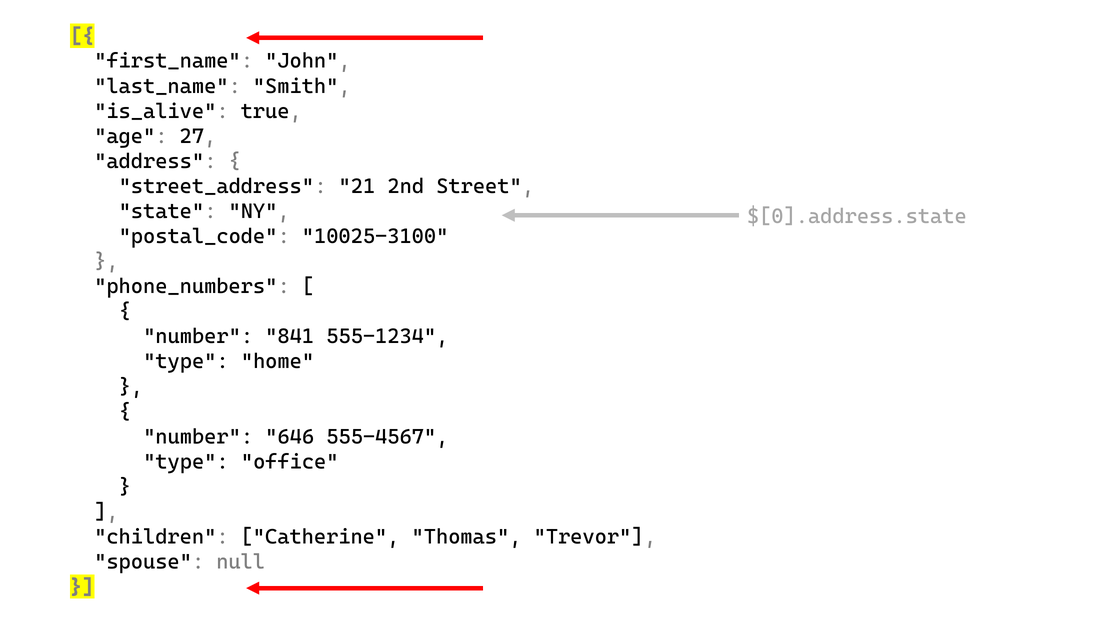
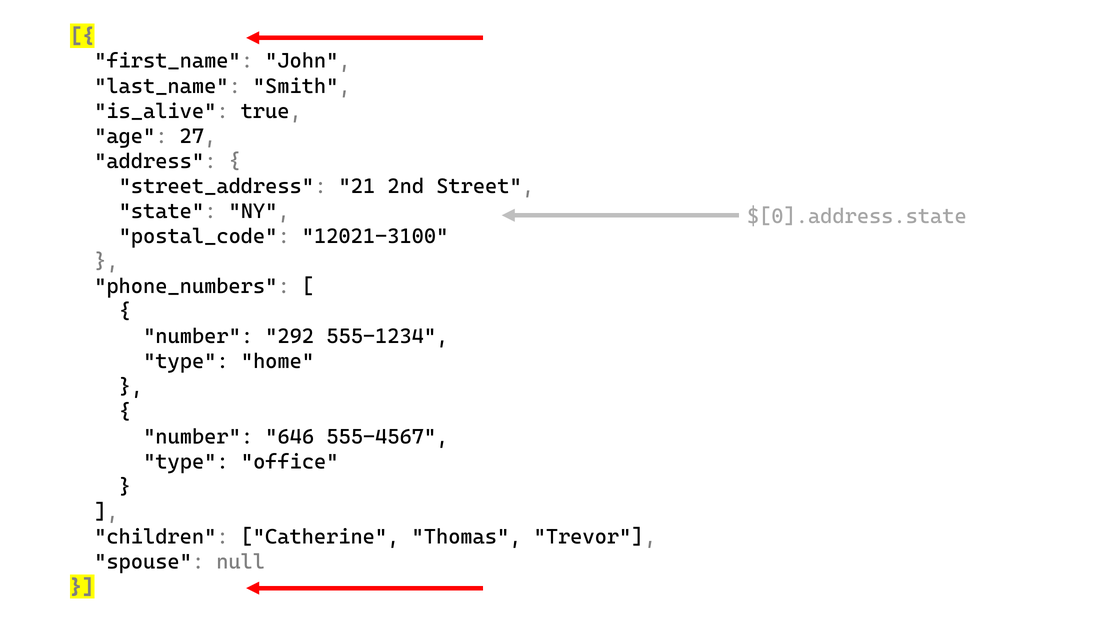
10025-3100: 10025-3100 -> 12021-3100 (375, 236)
841: 841 -> 292 (290, 337)
